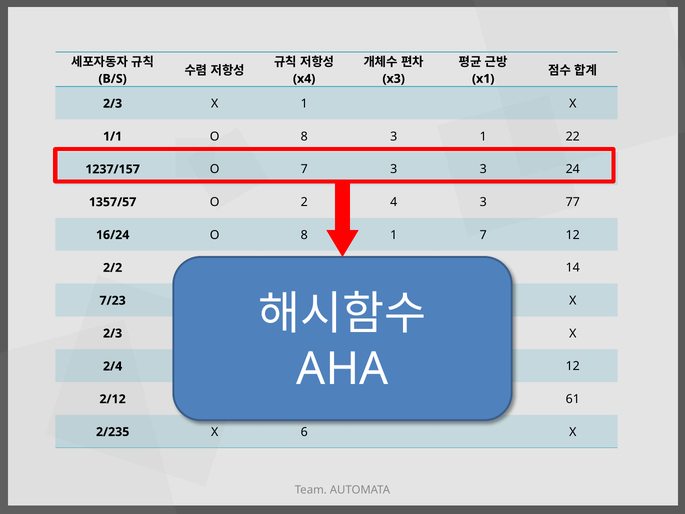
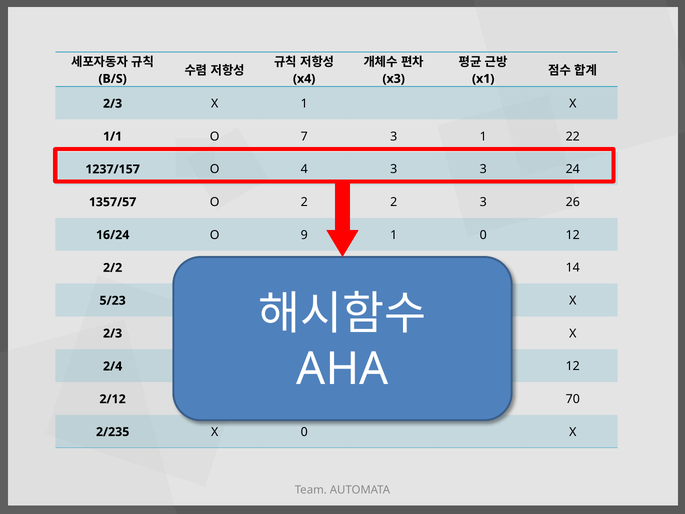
1/1 O 8: 8 -> 7 (304, 136)
O 7: 7 -> 4 (304, 169)
2 4: 4 -> 2 (394, 202)
77: 77 -> 26 (573, 202)
16/24 O 8: 8 -> 9 (304, 235)
1 7: 7 -> 0 (483, 235)
7/23: 7/23 -> 5/23 (113, 300)
61: 61 -> 70 (573, 399)
X 6: 6 -> 0 (304, 432)
